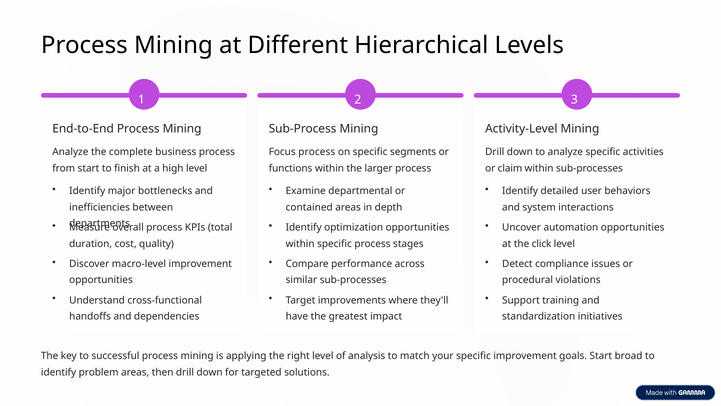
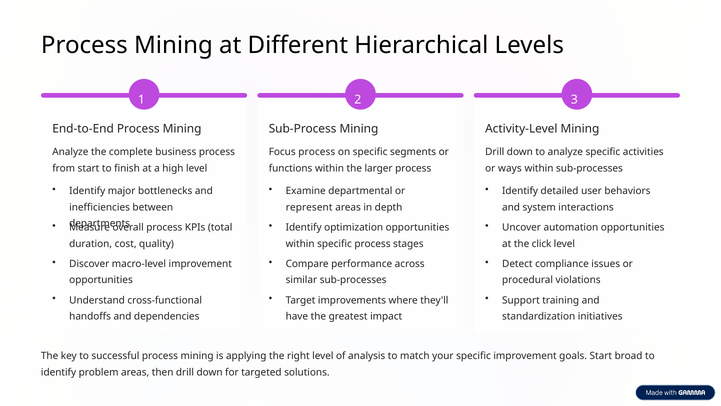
claim: claim -> ways (510, 168)
contained: contained -> represent (309, 207)
